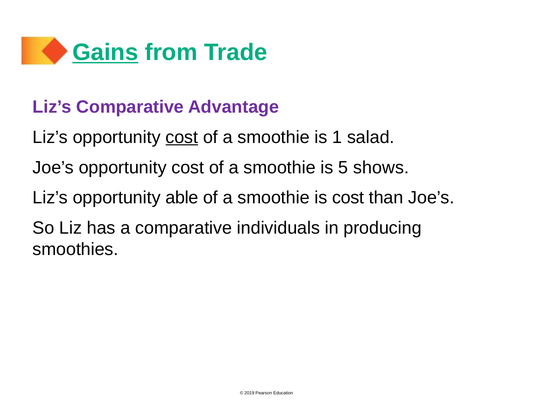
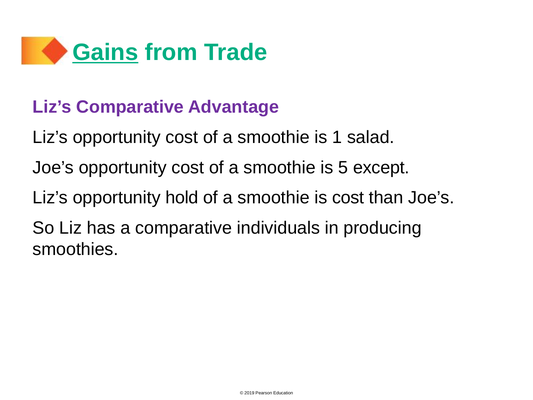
cost underline: present -> none (182, 137)
shows: shows -> except (381, 167)
able: able -> hold (182, 198)
